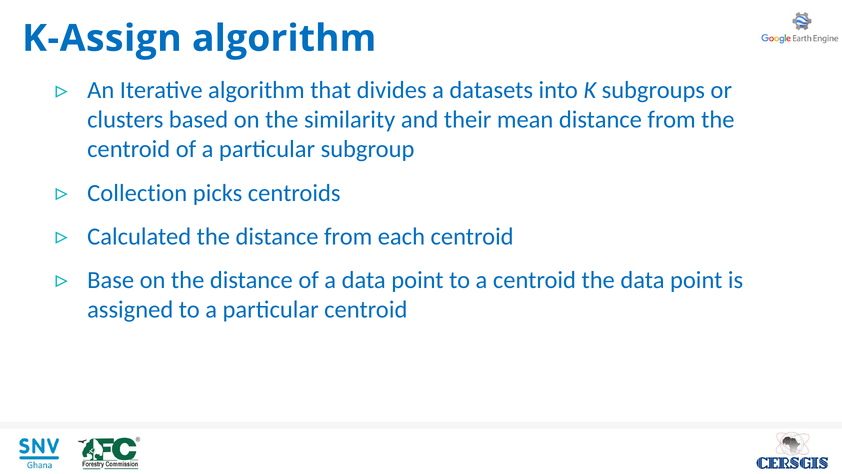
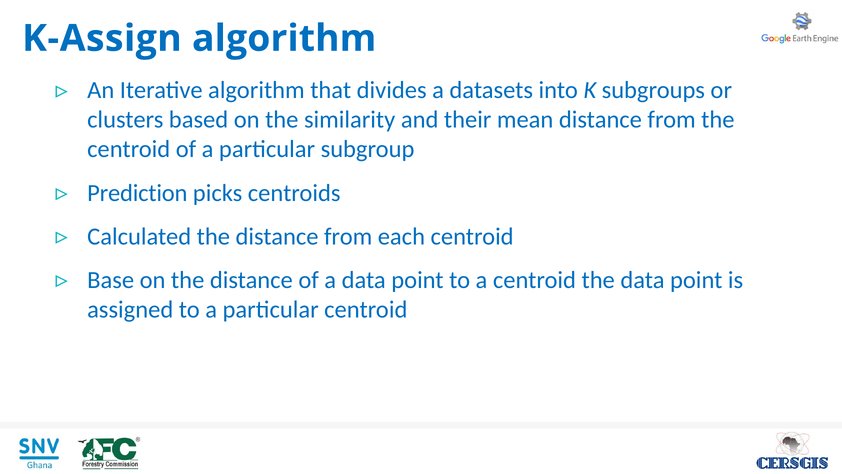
Collection: Collection -> Prediction (137, 193)
